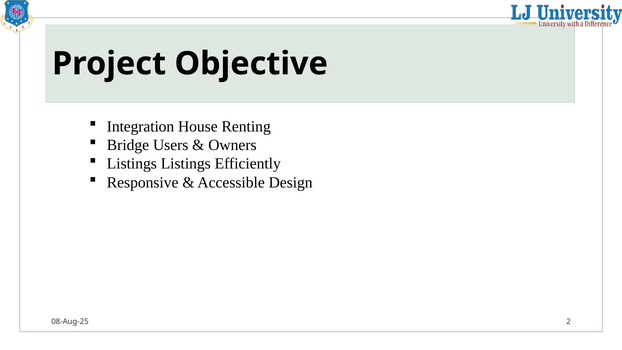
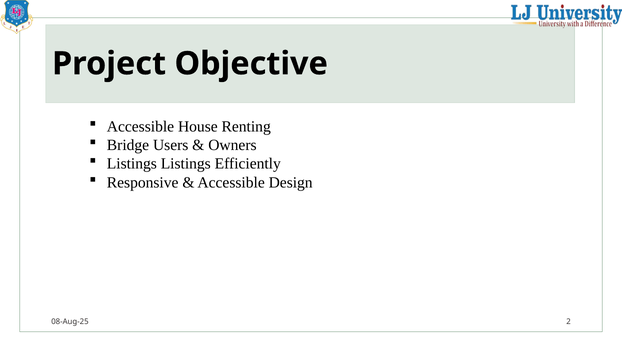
Integration: Integration -> Accessible (140, 126)
